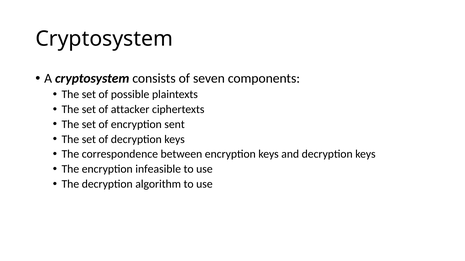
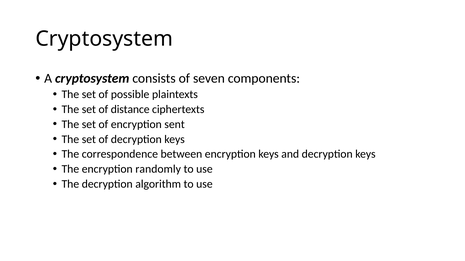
attacker: attacker -> distance (130, 110)
infeasible: infeasible -> randomly (158, 169)
